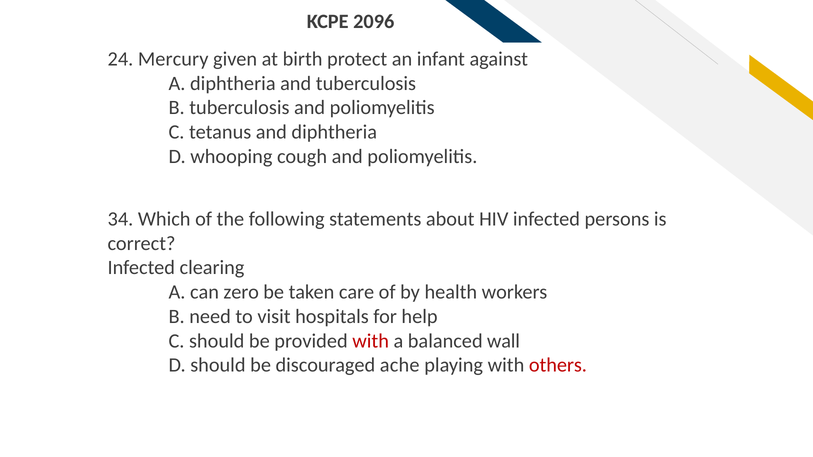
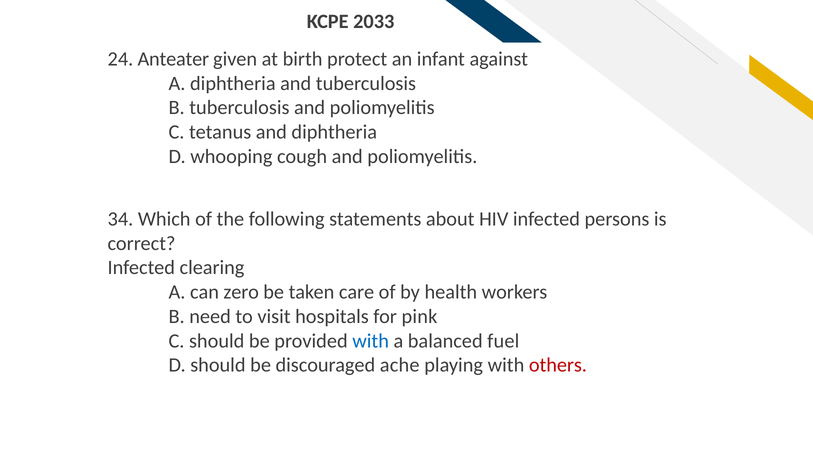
2096: 2096 -> 2033 (374, 21)
Mercury: Mercury -> Anteater (173, 59)
help: help -> pink (419, 317)
with colour: red -> blue (371, 341)
wall: wall -> fuel (503, 341)
